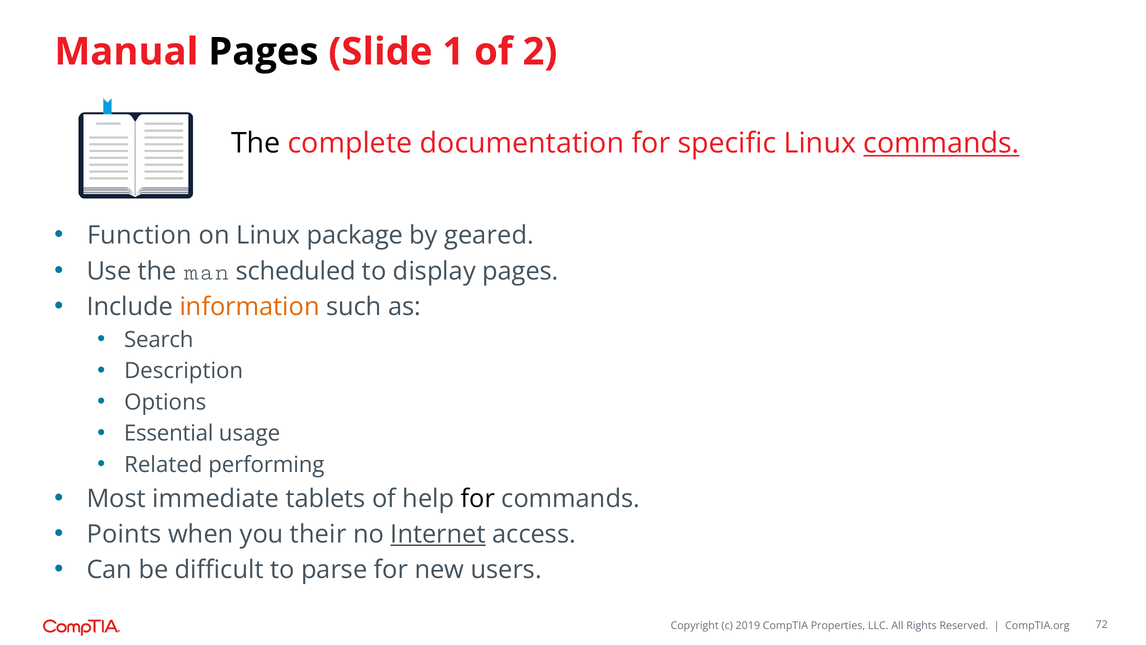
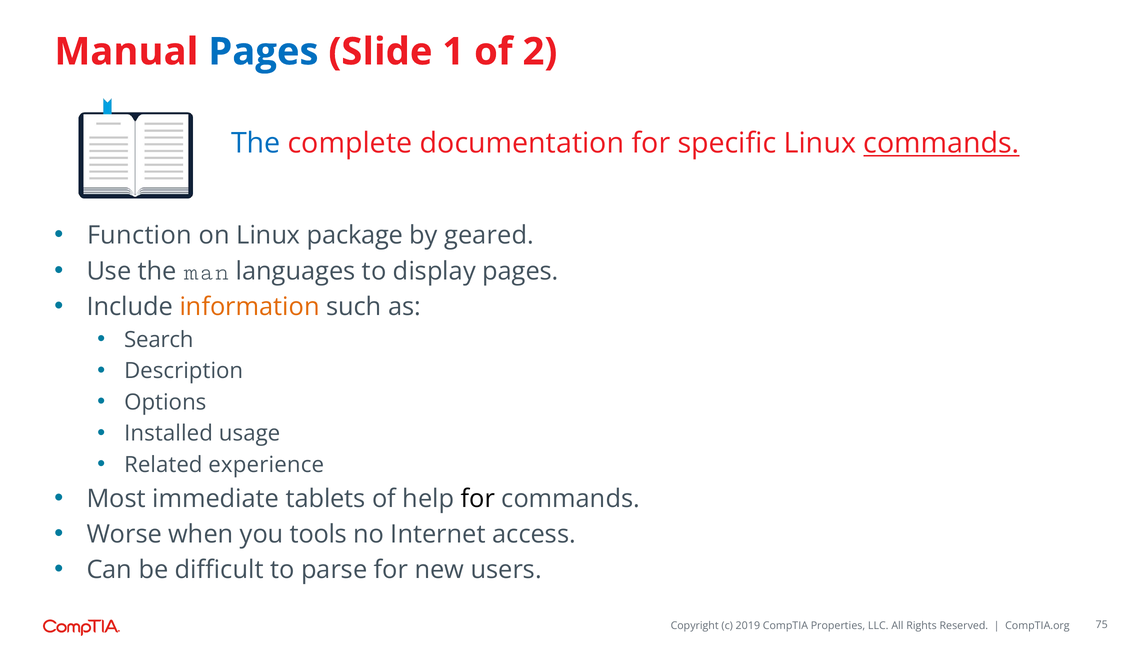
Pages colour: black -> blue (263, 52)
The colour: black -> blue (256, 143)
scheduled: scheduled -> languages (296, 271)
Essential: Essential -> Installed (169, 433)
performing: performing -> experience (266, 464)
Points: Points -> Worse (124, 534)
their: their -> tools (318, 534)
Internet underline: present -> none (438, 534)
72: 72 -> 75 (1102, 624)
